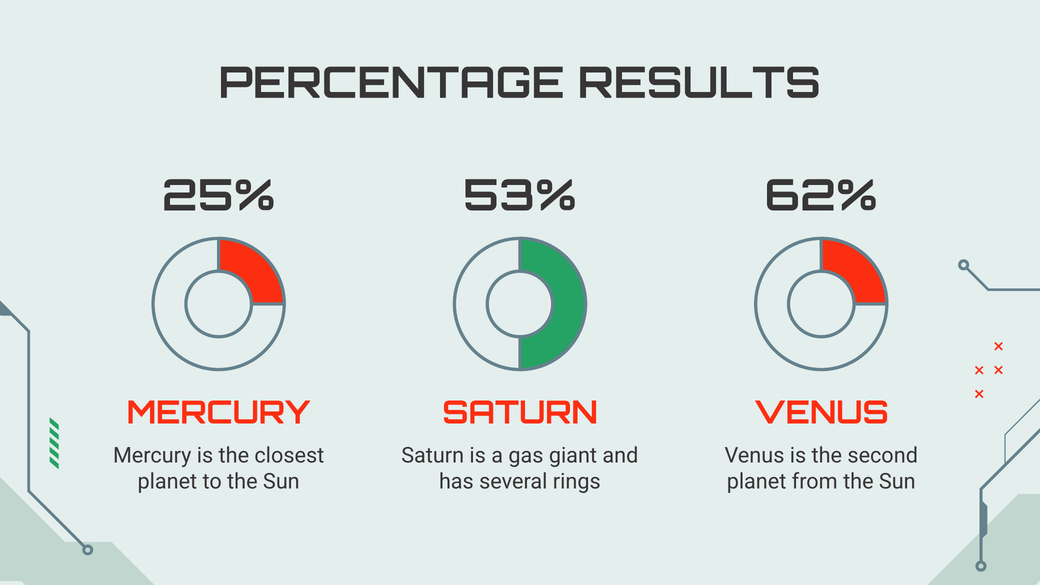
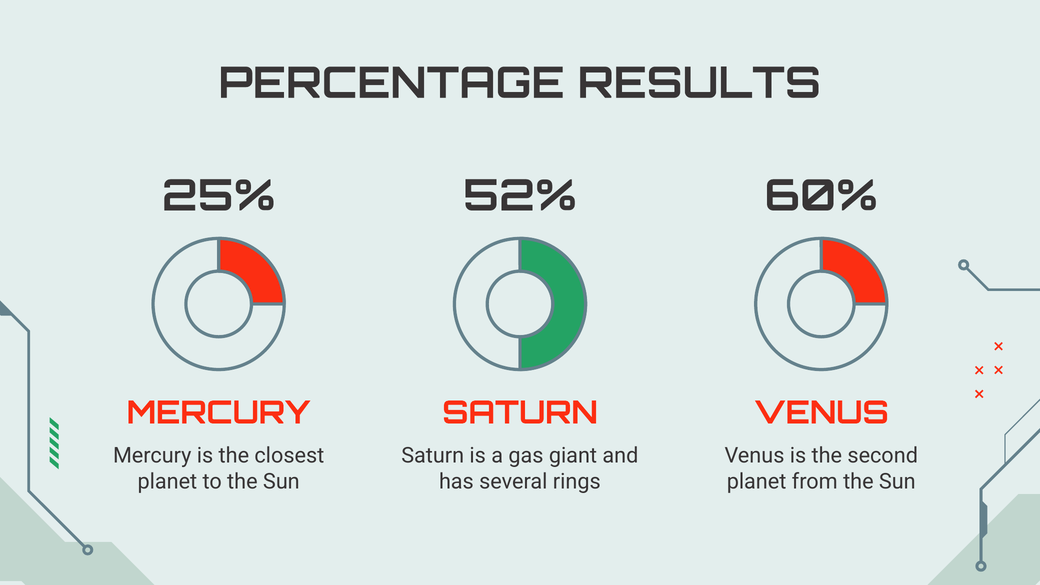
53%: 53% -> 52% (520, 196)
62%: 62% -> 60% (821, 196)
